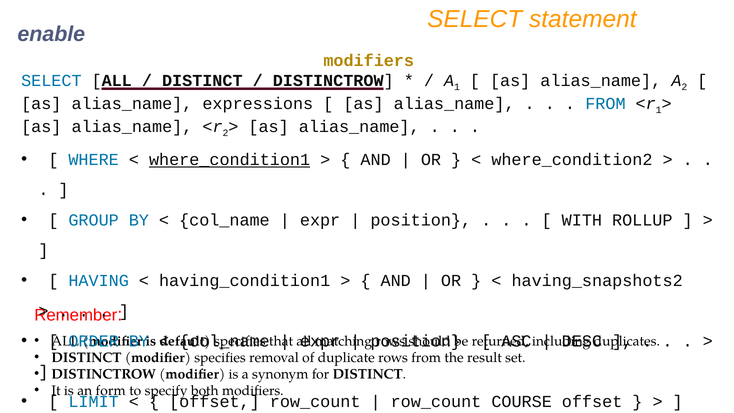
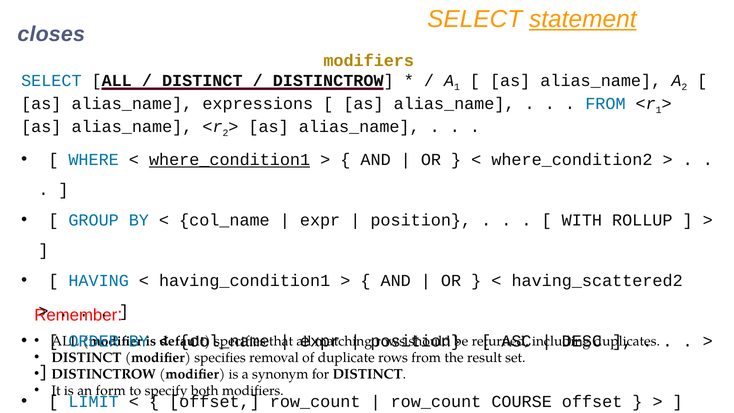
statement underline: none -> present (583, 19)
enable: enable -> closes (51, 34)
having_snapshots2: having_snapshots2 -> having_scattered2 (597, 281)
